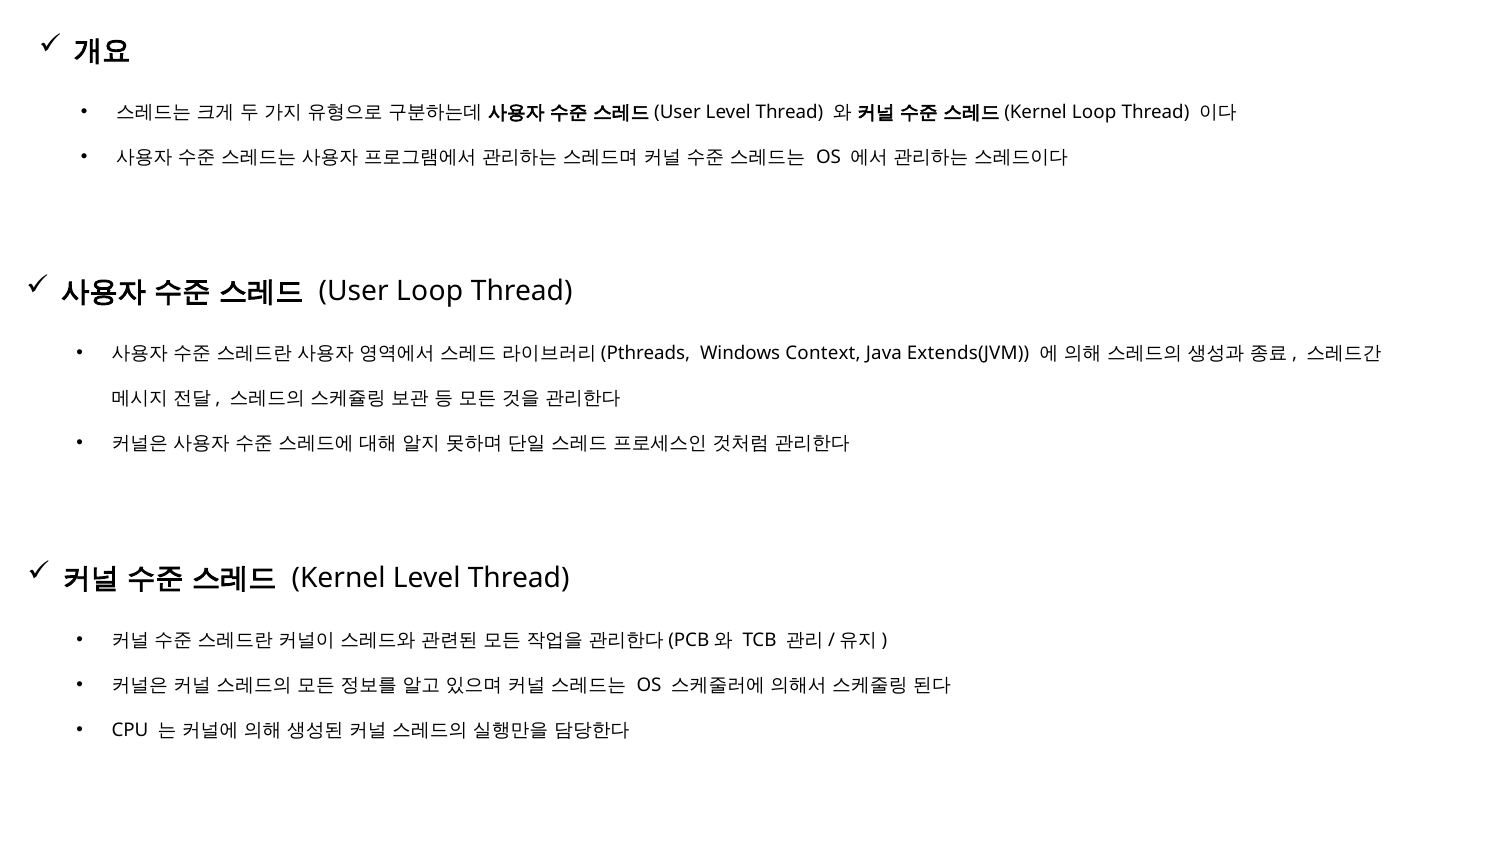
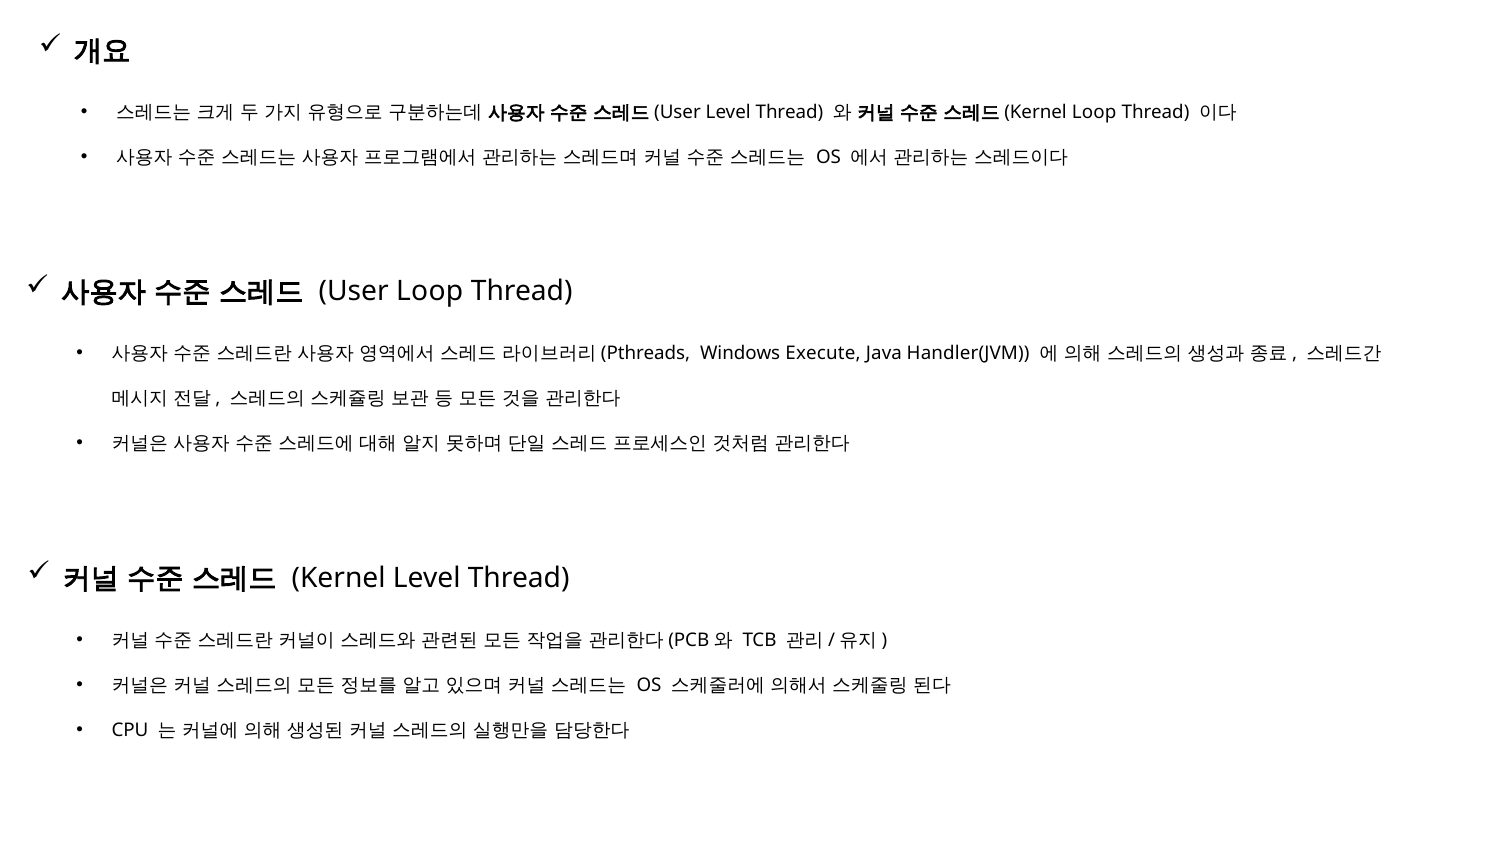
Context: Context -> Execute (823, 353)
Extends(JVM: Extends(JVM -> Handler(JVM (968, 353)
